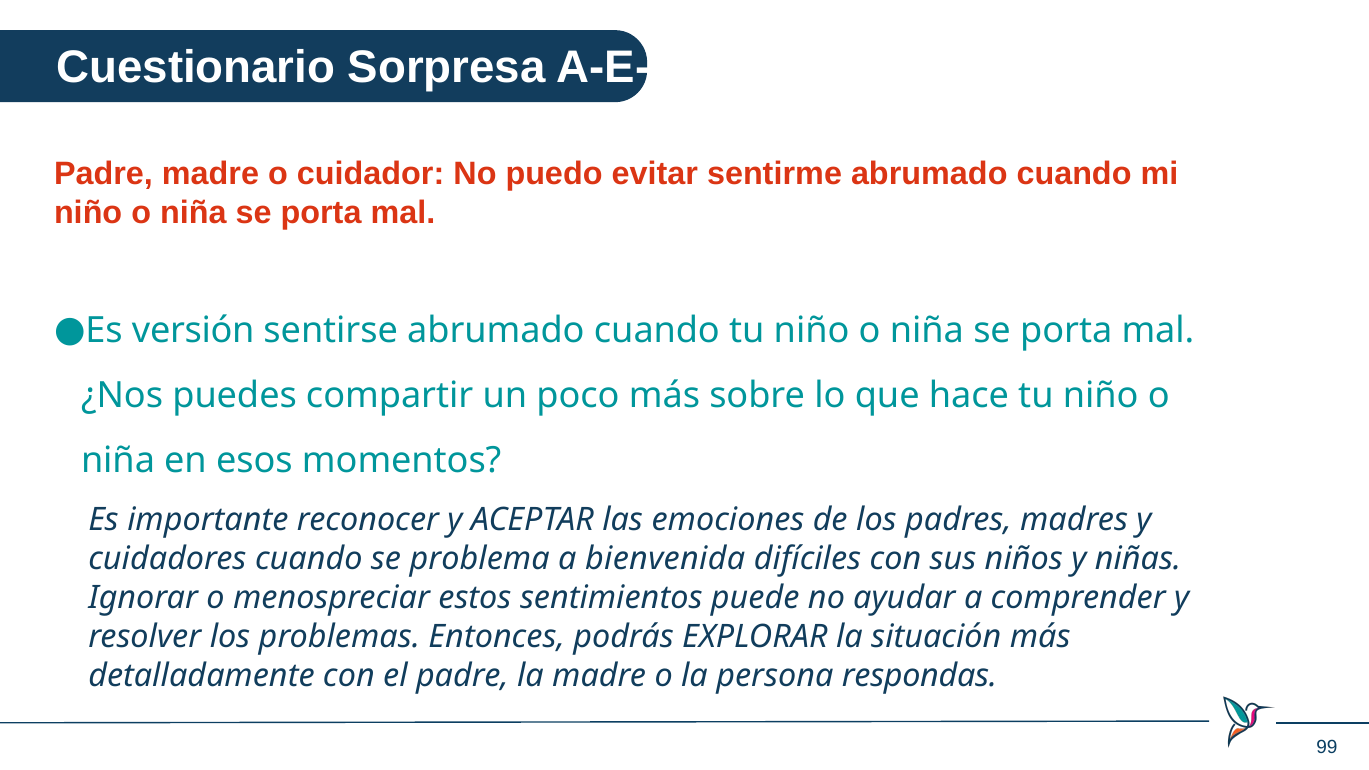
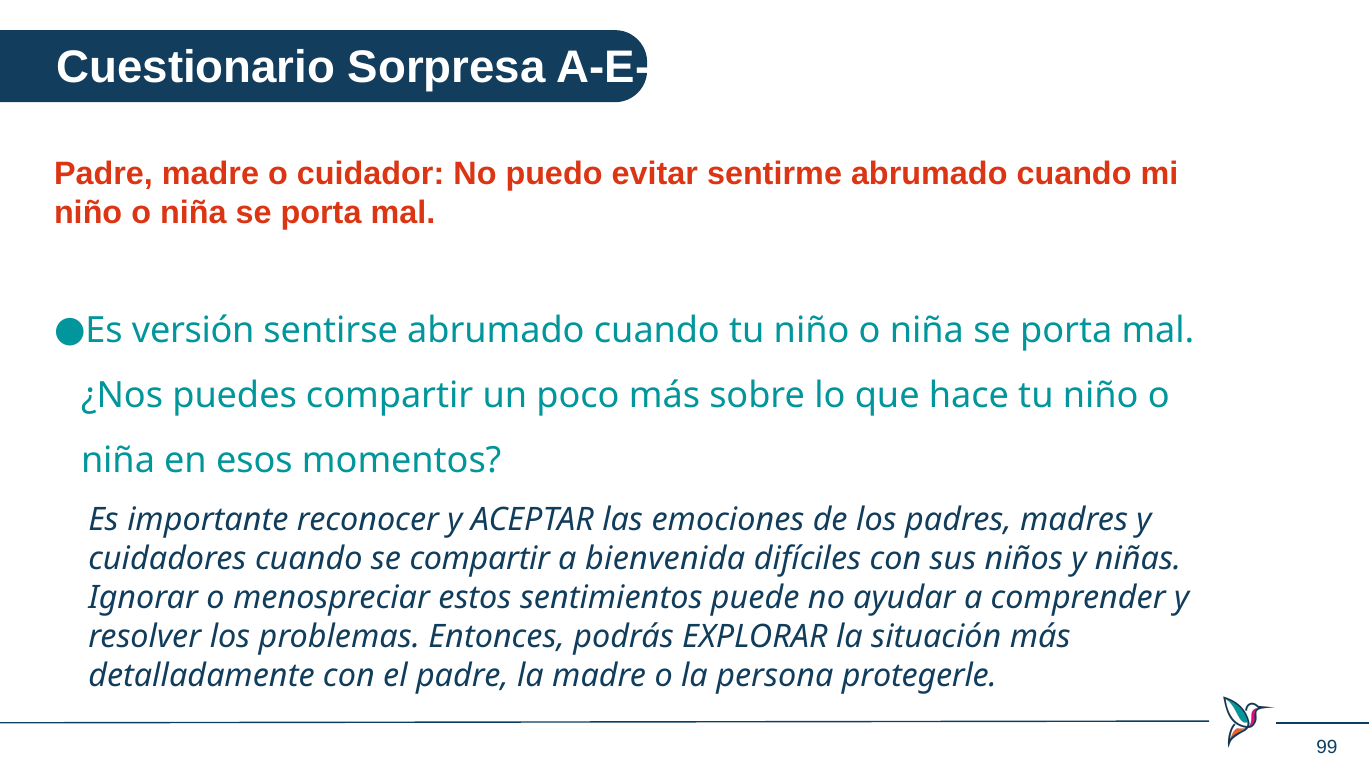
se problema: problema -> compartir (480, 559)
respondas: respondas -> protegerle (919, 676)
